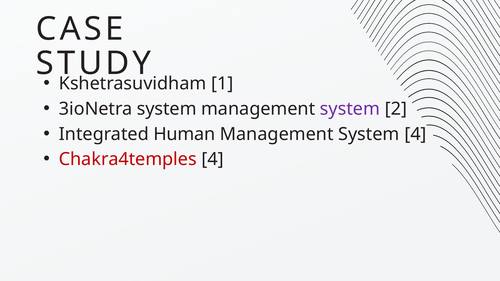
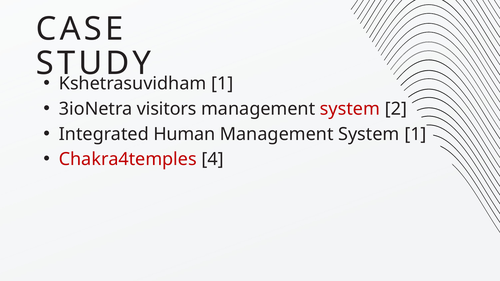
3ioNetra system: system -> visitors (167, 109)
system colour: purple -> red (350, 109)
System 4: 4 -> 1 (416, 134)
